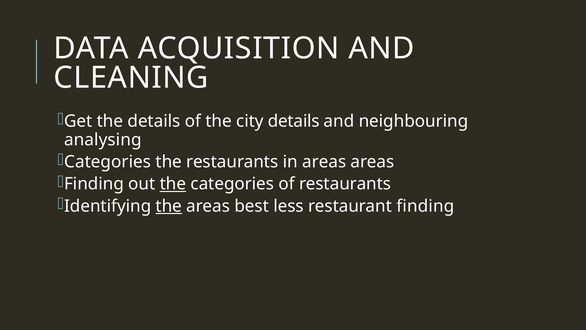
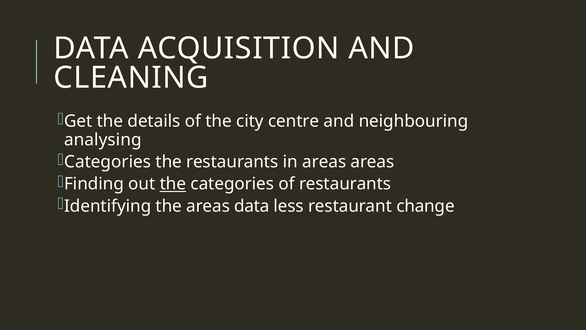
city details: details -> centre (294, 121)
the underline: present -> none (169, 206)
areas best: best -> data (252, 206)
restaurant finding: finding -> change (426, 206)
